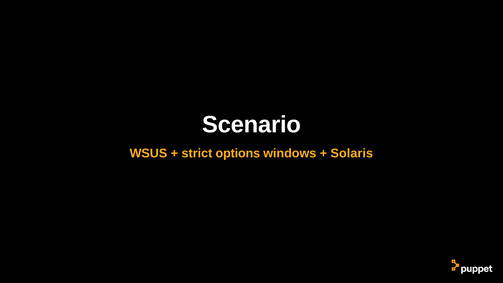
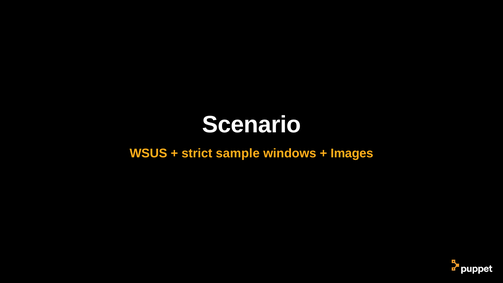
options: options -> sample (238, 153)
Solaris: Solaris -> Images (352, 153)
